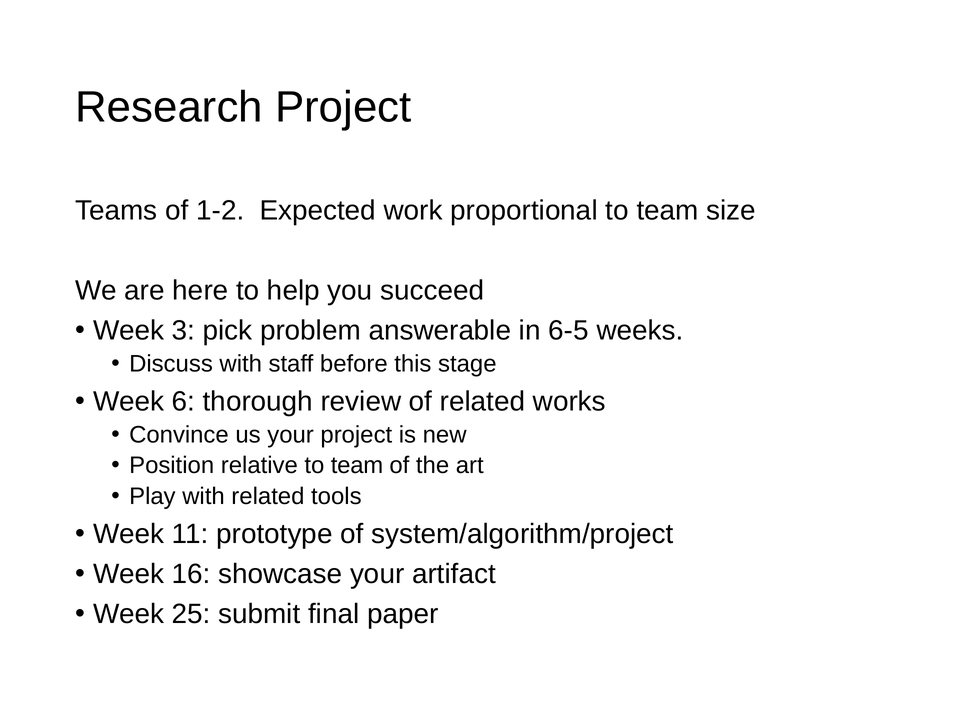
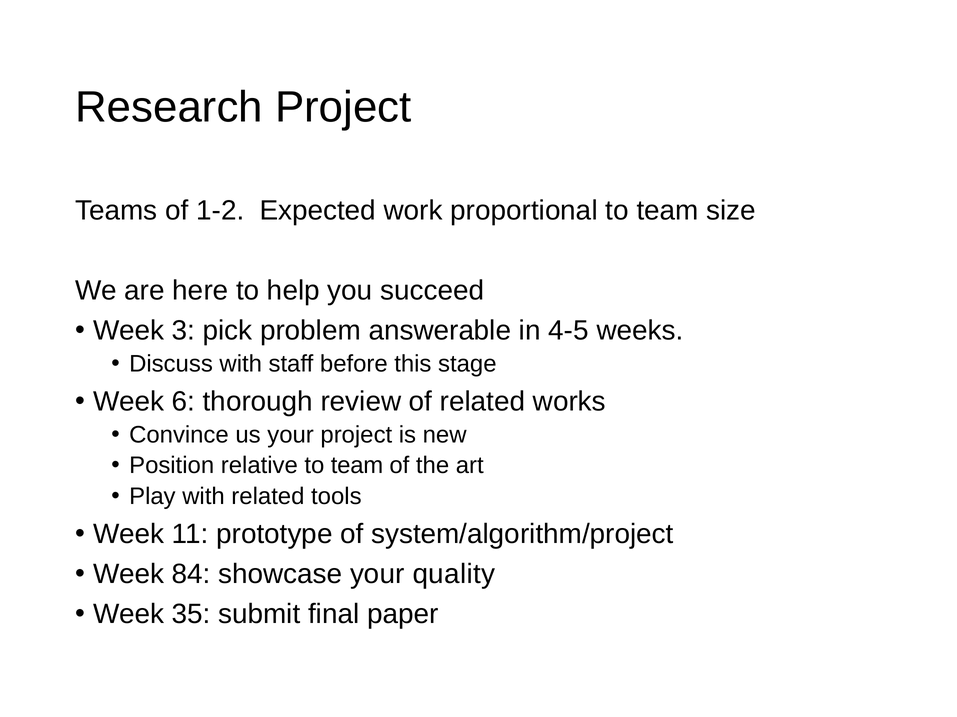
6-5: 6-5 -> 4-5 (569, 331)
16: 16 -> 84 (191, 575)
artifact: artifact -> quality (454, 575)
25: 25 -> 35 (191, 615)
